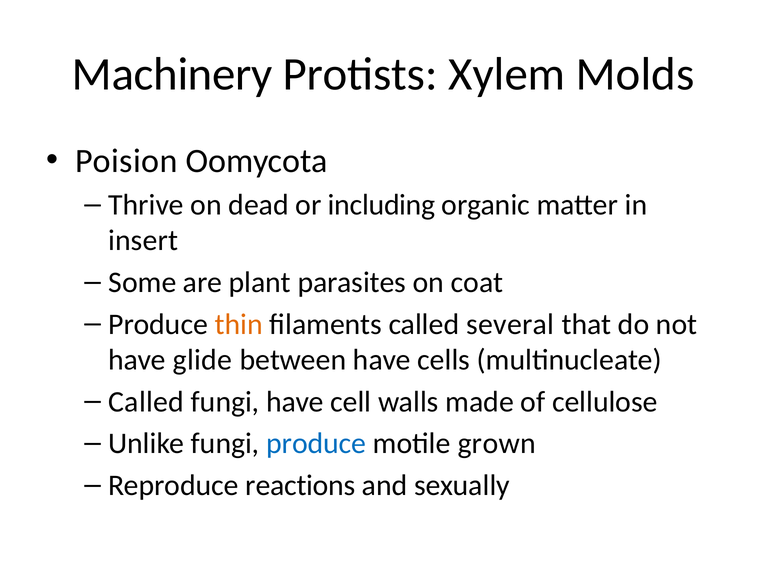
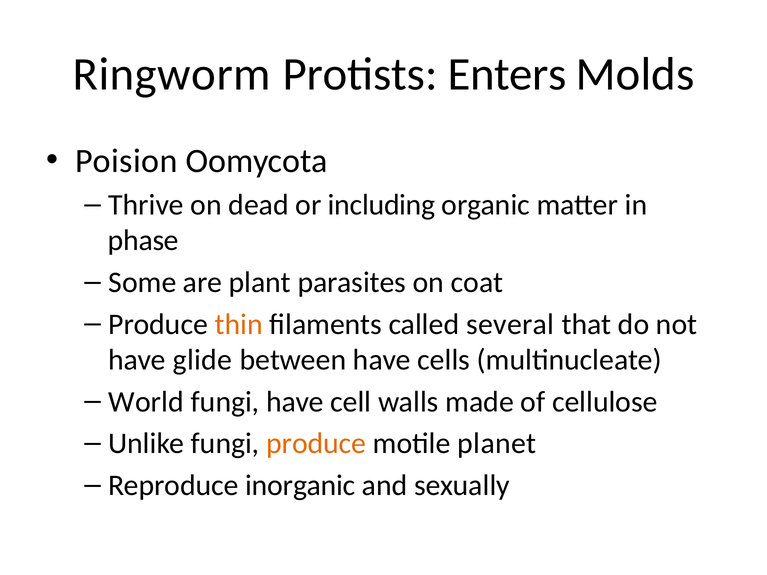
Machinery: Machinery -> Ringworm (172, 74)
Xylem: Xylem -> Enters (507, 74)
insert: insert -> phase (143, 241)
Called: Called -> World (146, 402)
produce colour: blue -> orange (316, 444)
grown: grown -> planet (497, 444)
reactions: reactions -> inorganic (300, 486)
